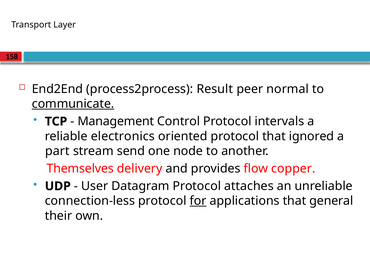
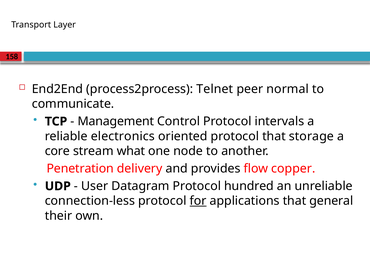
Result: Result -> Telnet (215, 89)
communicate underline: present -> none (73, 104)
ignored: ignored -> storage (311, 136)
part: part -> core (57, 151)
send: send -> what (131, 151)
Themselves: Themselves -> Penetration (80, 169)
attaches: attaches -> hundred (249, 186)
